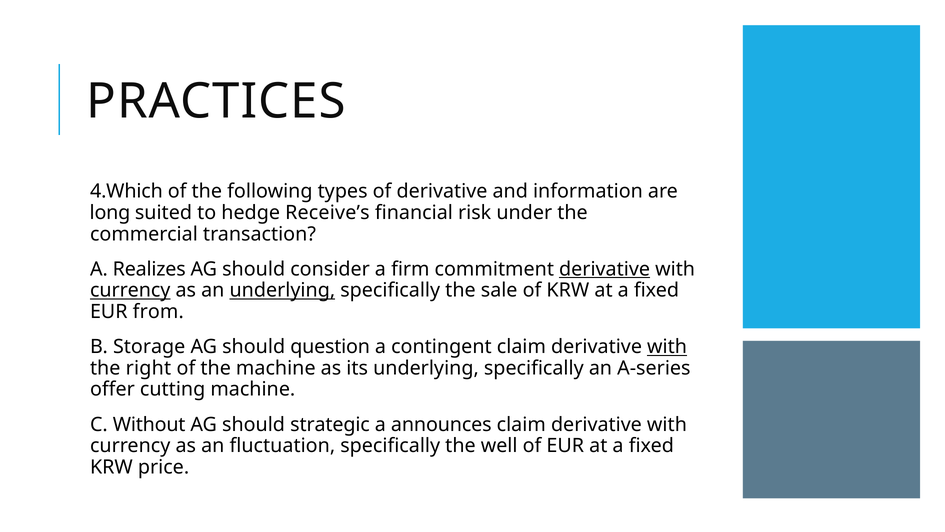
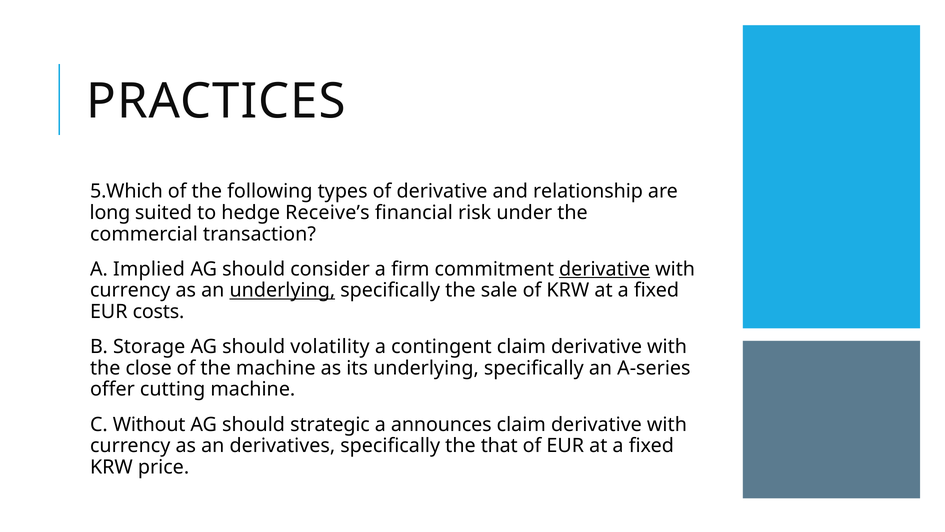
4.Which: 4.Which -> 5.Which (126, 191)
information: information -> relationship (588, 191)
Realizes: Realizes -> Implied (149, 269)
currency underline: present -> none (130, 290)
from: from -> costs (158, 312)
question: question -> volatility (330, 347)
with underline: present -> none (667, 347)
right: right -> close (149, 368)
fluctuation: fluctuation -> derivatives (282, 446)
well: well -> that (499, 446)
